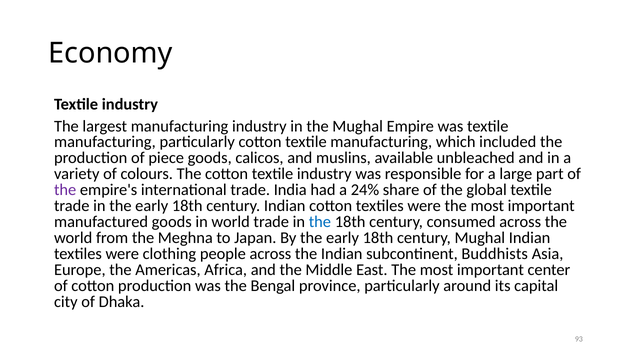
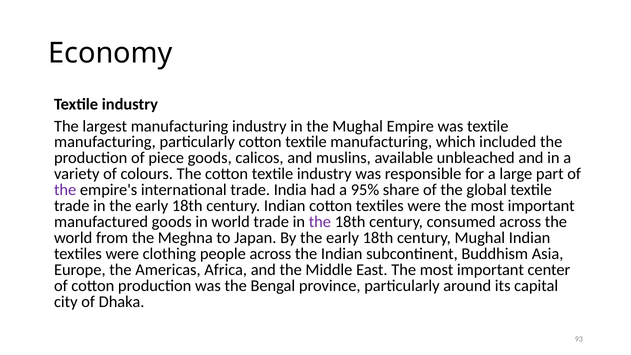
24%: 24% -> 95% (365, 190)
the colour: blue -> purple (320, 222)
Buddhists: Buddhists -> Buddhism (495, 254)
